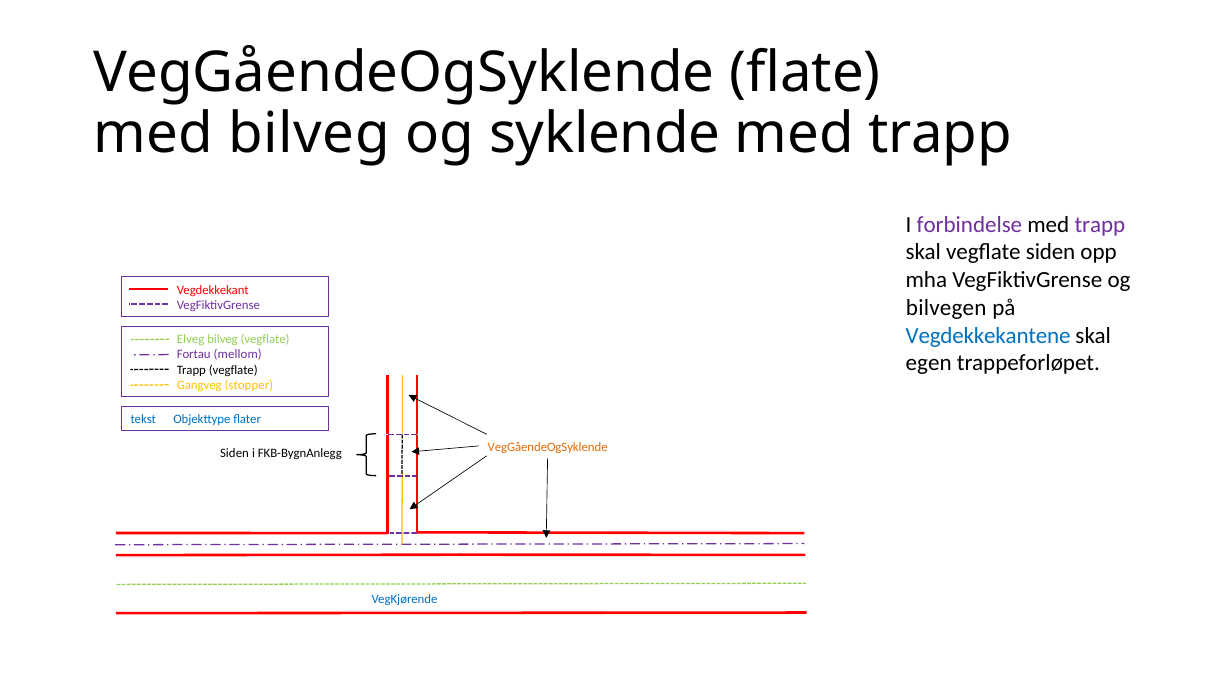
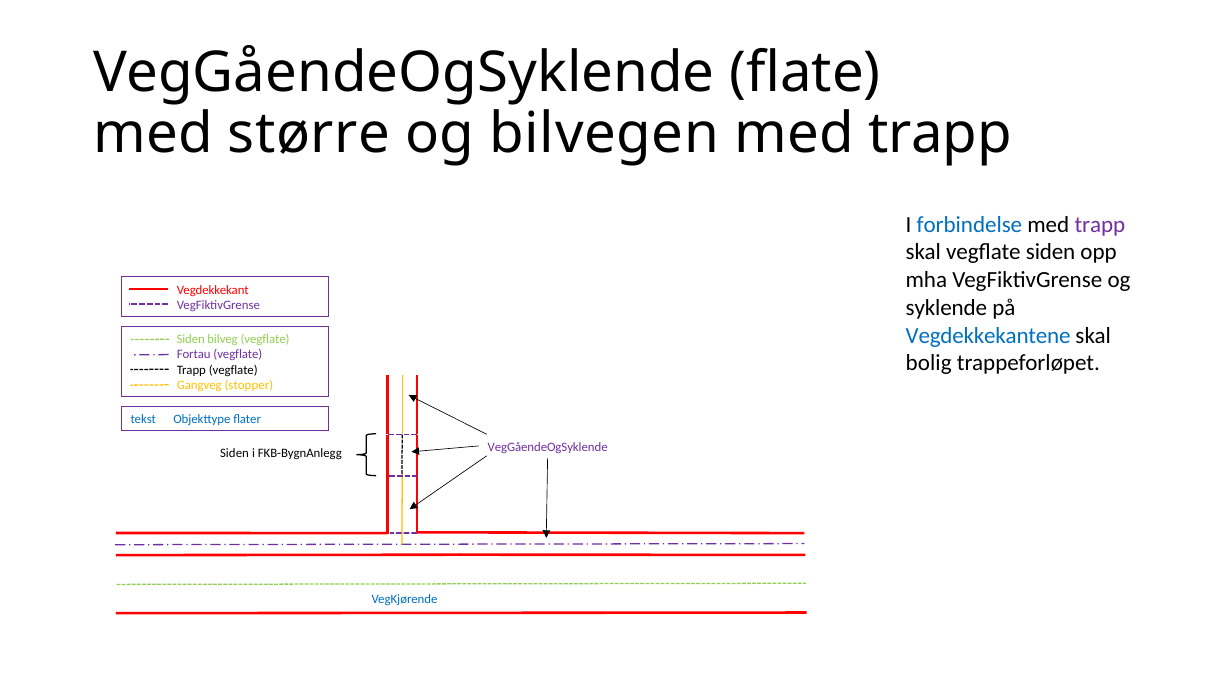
med bilveg: bilveg -> større (309, 134)
syklende: syklende -> bilvegen (604, 134)
forbindelse colour: purple -> blue (969, 225)
bilvegen: bilvegen -> syklende (946, 308)
Elveg: Elveg -> Siden (191, 339)
Fortau mellom: mellom -> vegflate (238, 355)
egen: egen -> bolig (929, 363)
VegGåendeOgSyklende colour: orange -> purple (548, 447)
